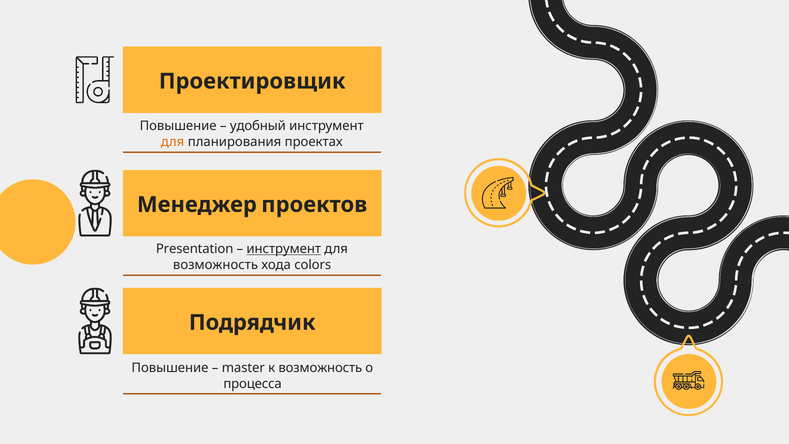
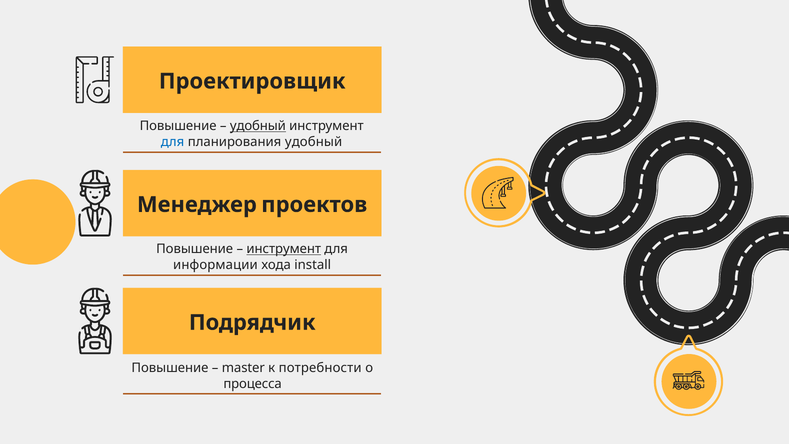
удобный underline: none -> present (258, 126)
для colour: orange -> blue (173, 142)
планирования проектах: проектах -> удобный (314, 142)
Presentation: Presentation -> Повышение (195, 249)
возможность: возможность -> информации (215, 265)
colors: colors -> install (313, 265)
к возможность: возможность -> потребности (320, 368)
